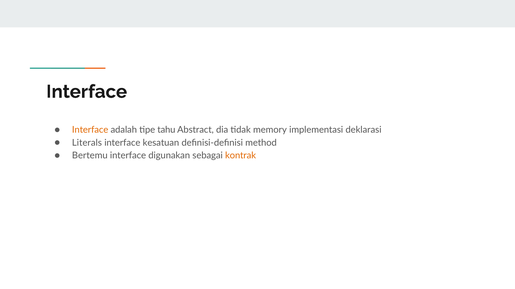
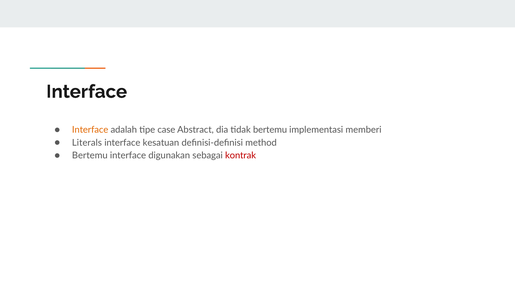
tahu: tahu -> case (166, 130)
tidak memory: memory -> bertemu (270, 130)
deklarasi: deklarasi -> memberi (364, 130)
kontrak colour: orange -> red (241, 156)
